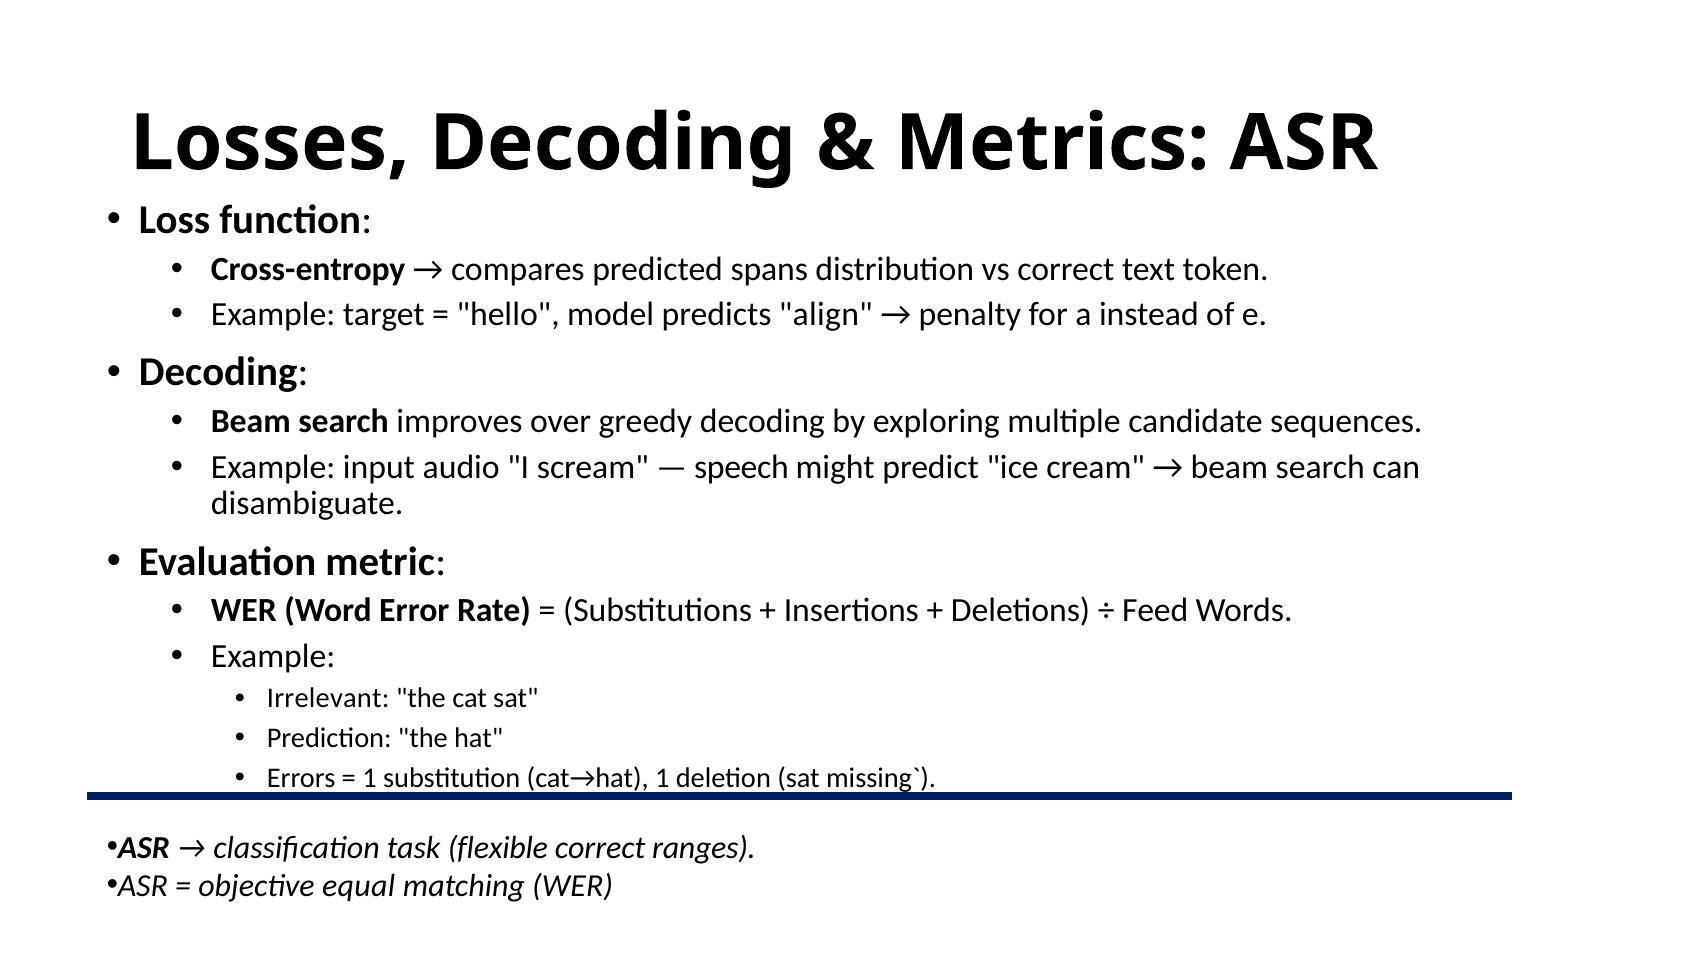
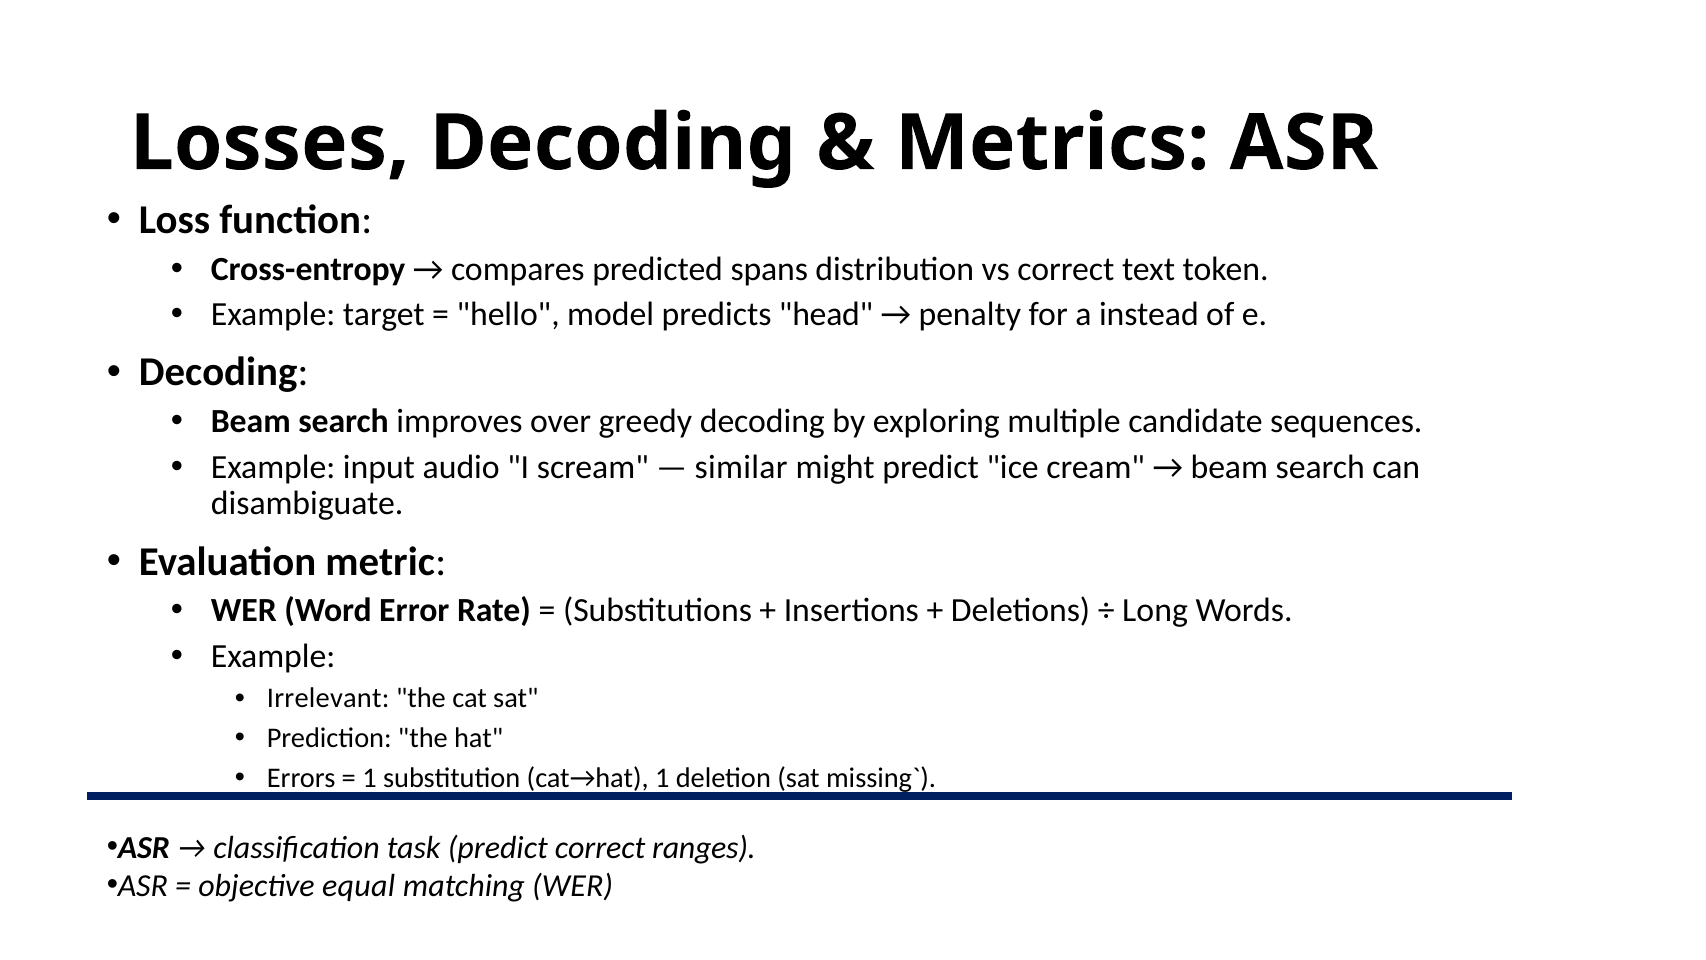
align: align -> head (826, 314)
speech: speech -> similar (741, 467)
Feed: Feed -> Long (1155, 611)
task flexible: flexible -> predict (498, 847)
